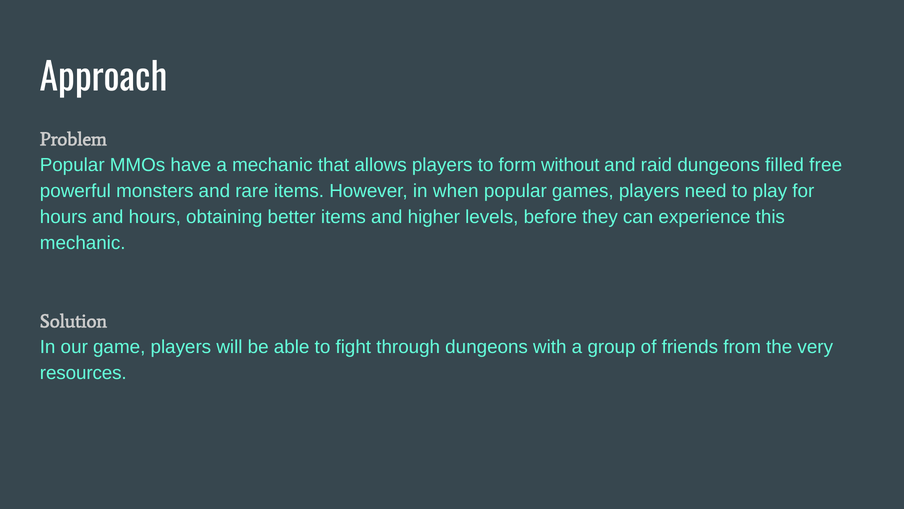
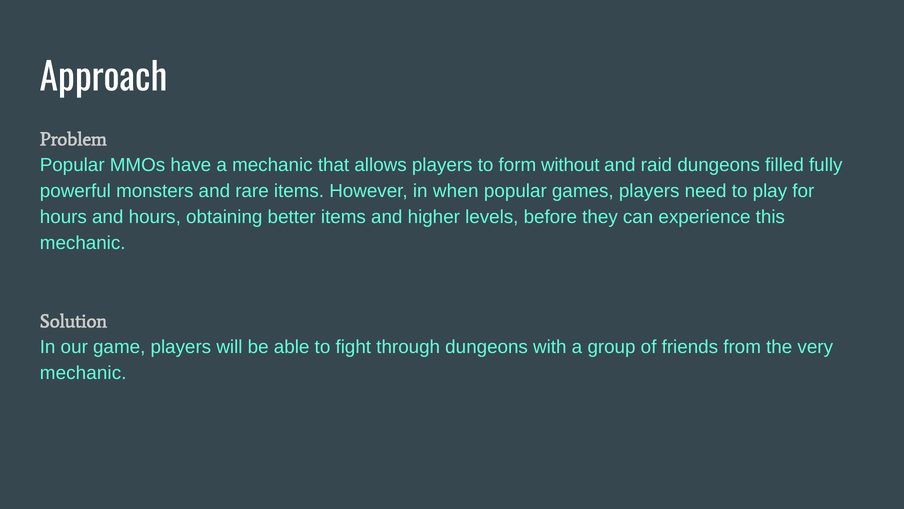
free: free -> fully (826, 165)
resources: resources -> mechanic (83, 373)
